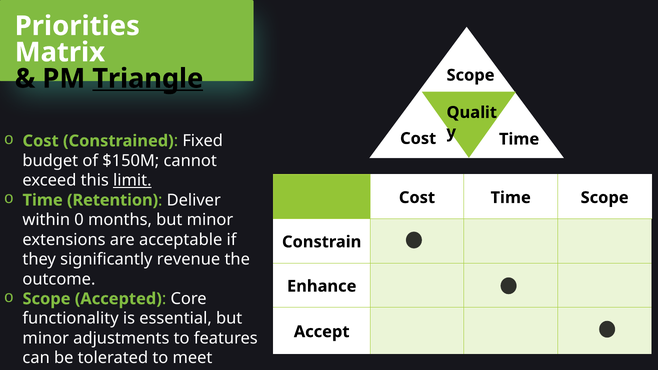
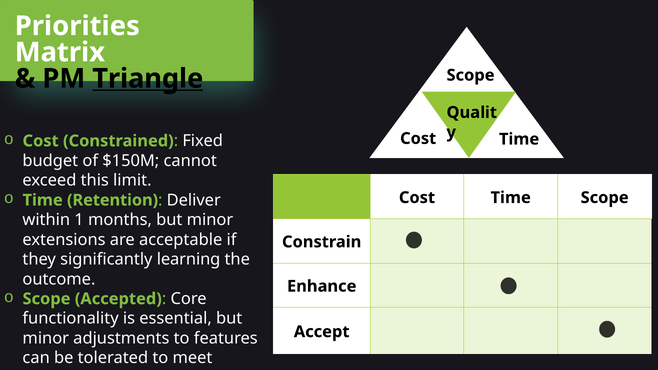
limit underline: present -> none (132, 180)
0: 0 -> 1 (79, 220)
revenue: revenue -> learning (189, 259)
